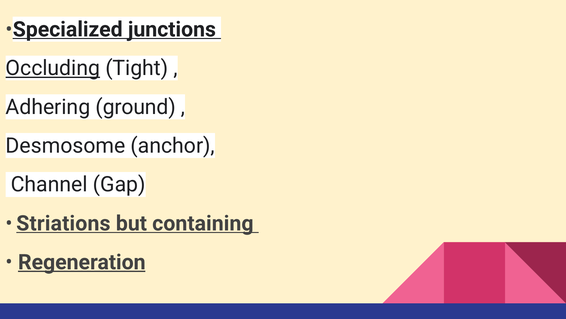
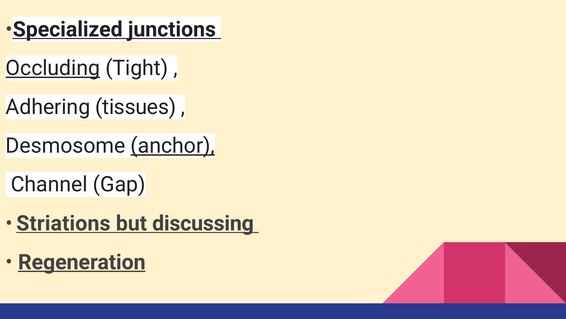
ground: ground -> tissues (136, 107)
anchor underline: none -> present (173, 146)
containing: containing -> discussing (203, 223)
